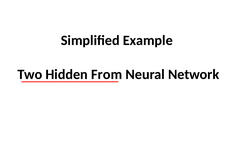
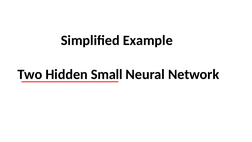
From: From -> Small (107, 74)
